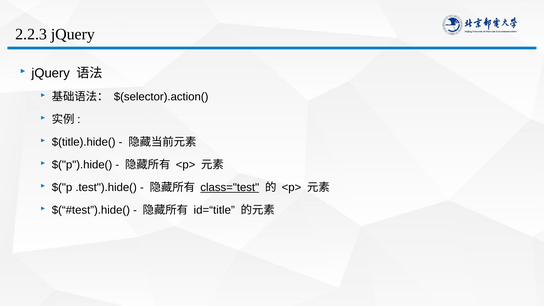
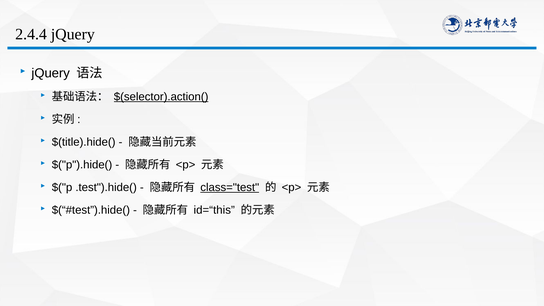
2.2.3: 2.2.3 -> 2.4.4 (31, 34)
$(selector).action( underline: none -> present (161, 97)
id=“title: id=“title -> id=“this (214, 210)
